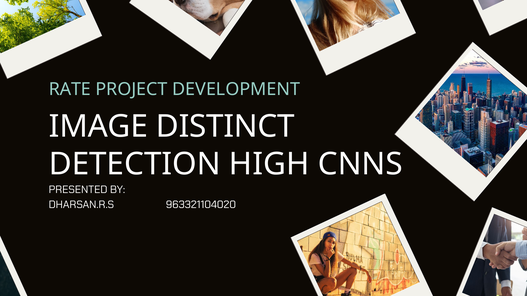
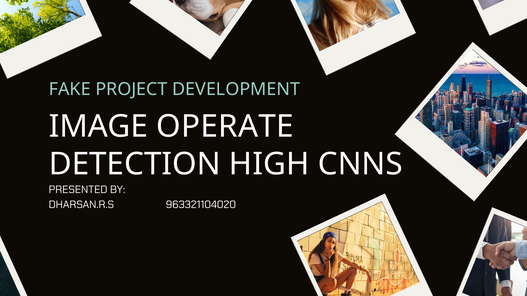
RATE: RATE -> FAKE (70, 90)
DISTINCT: DISTINCT -> OPERATE (225, 127)
